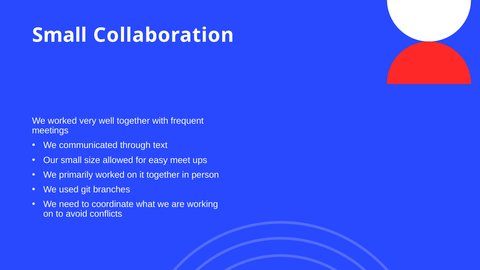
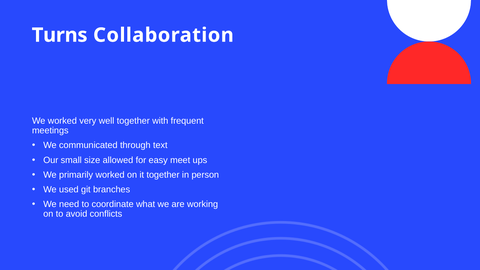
Small: Small -> Turns (60, 35)
